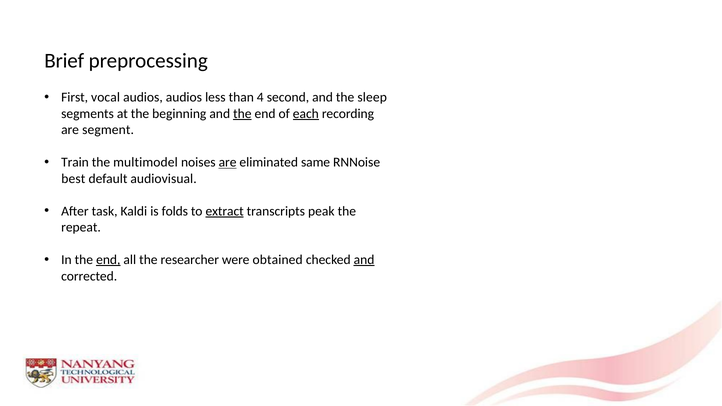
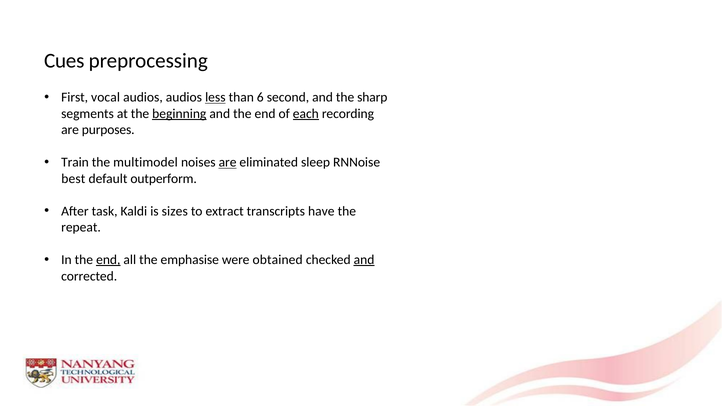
Brief: Brief -> Cues (64, 61)
less underline: none -> present (215, 97)
4: 4 -> 6 (260, 97)
sleep: sleep -> sharp (372, 97)
beginning underline: none -> present (179, 114)
the underline: present -> none (242, 114)
segment: segment -> purposes (108, 130)
same: same -> sleep (316, 162)
audiovisual: audiovisual -> outperform (164, 179)
folds: folds -> sizes (175, 211)
extract underline: present -> none (225, 211)
peak: peak -> have (321, 211)
researcher: researcher -> emphasise (190, 260)
